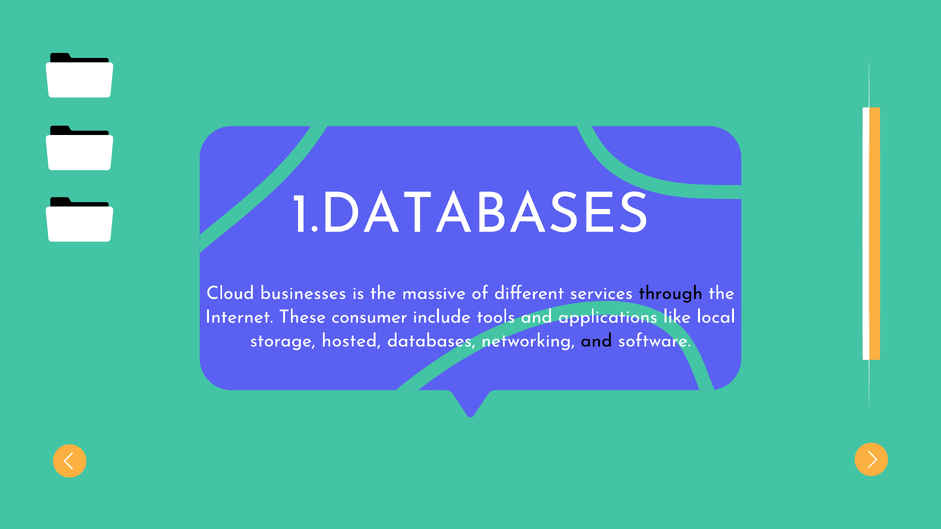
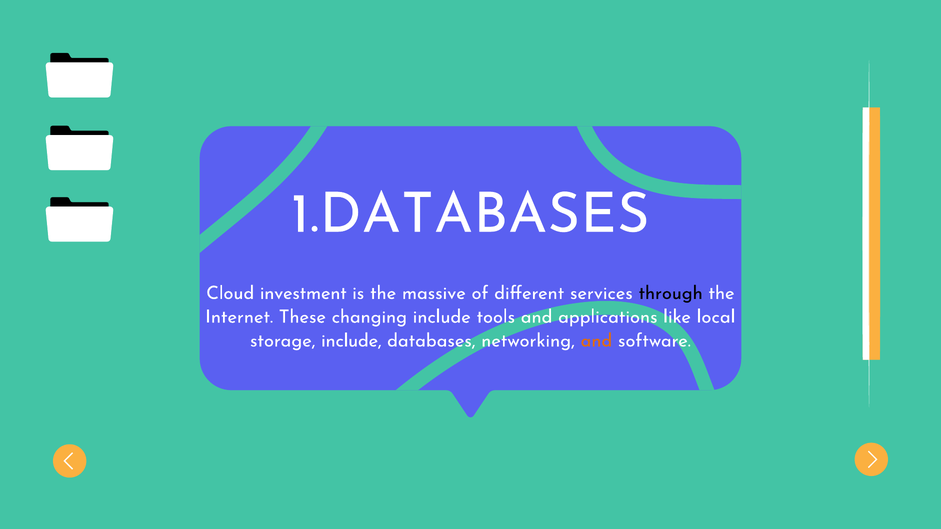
businesses: businesses -> investment (303, 293)
consumer: consumer -> changing (369, 317)
storage hosted: hosted -> include (351, 341)
and colour: black -> orange (596, 341)
